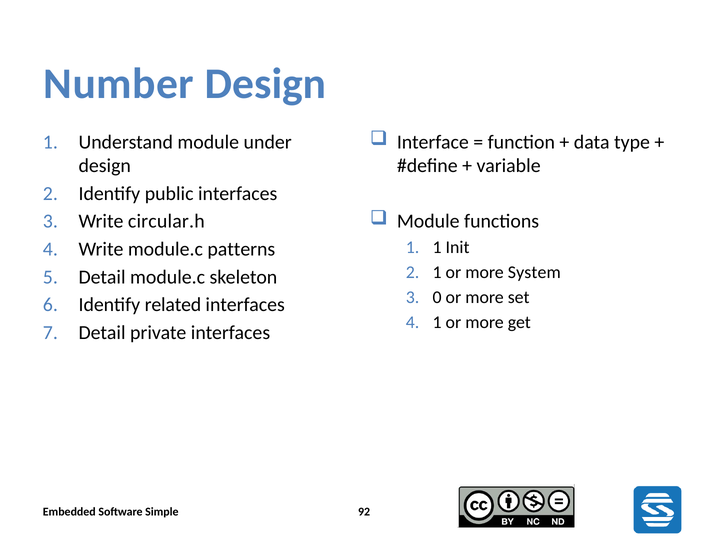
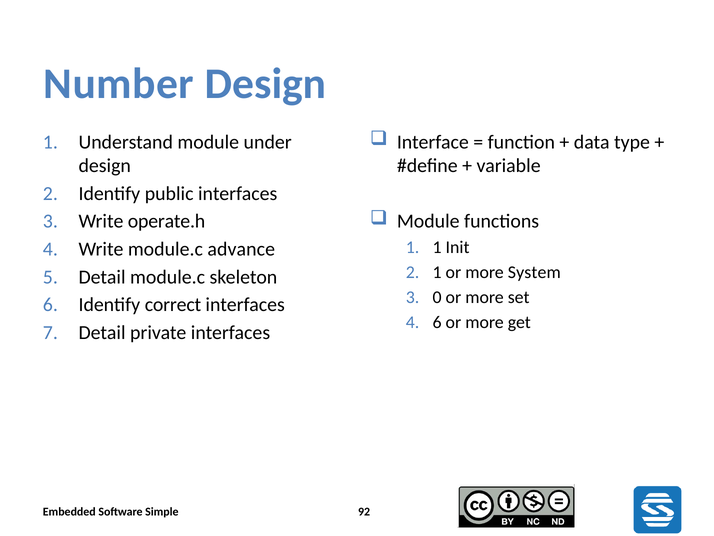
circular.h: circular.h -> operate.h (167, 221)
patterns: patterns -> advance (241, 249)
related: related -> correct (173, 304)
1: 1 -> 6 (437, 322)
